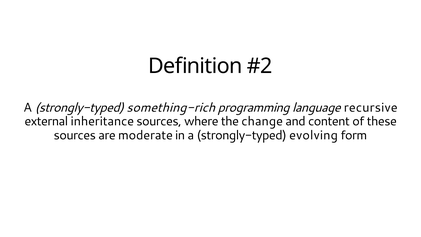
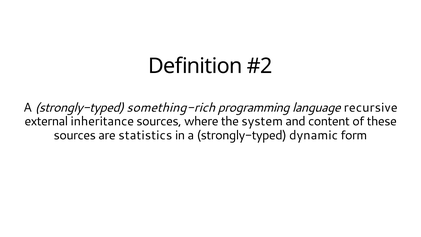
change: change -> system (262, 121)
moderate: moderate -> statistics (145, 135)
evolving: evolving -> dynamic (314, 135)
